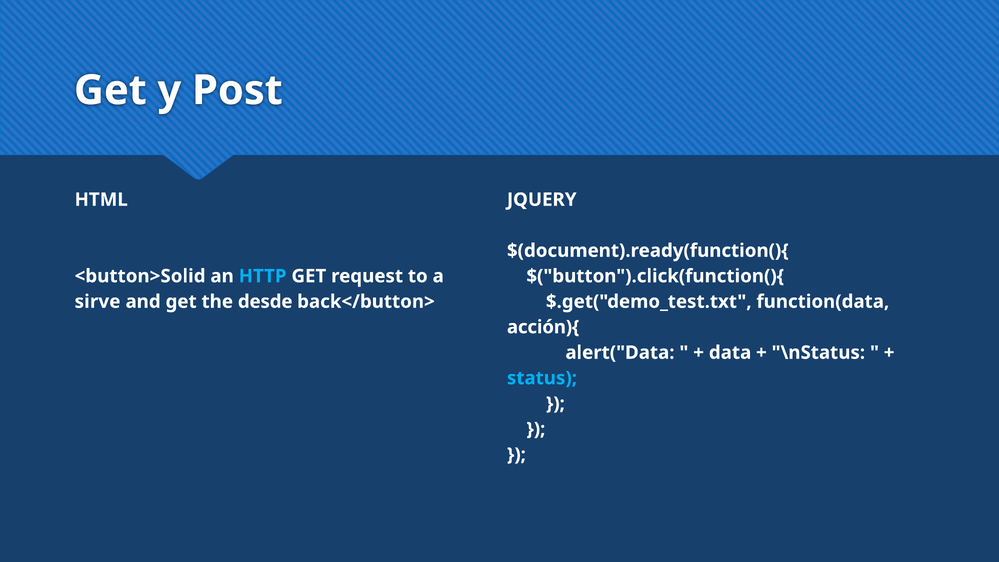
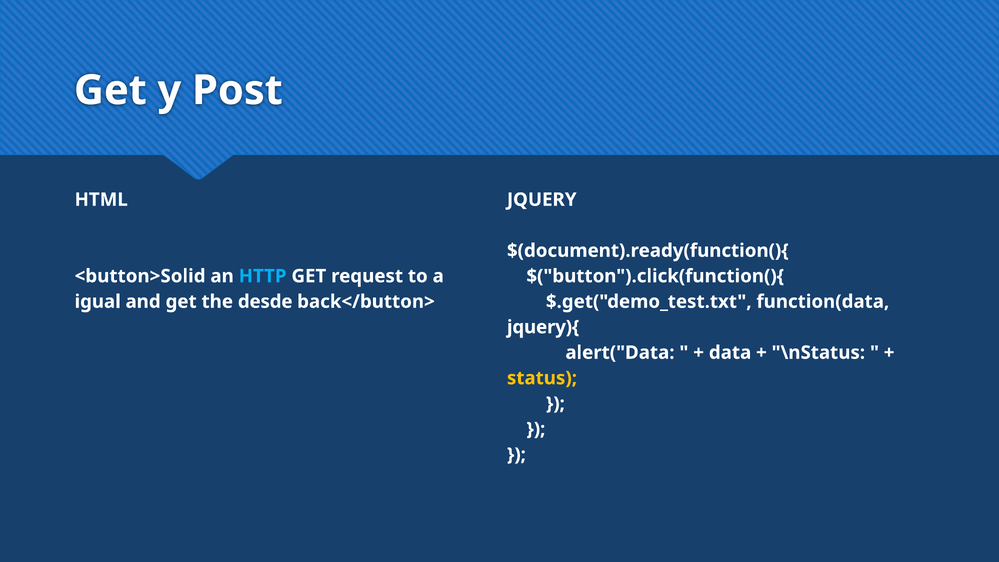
sirve: sirve -> igual (98, 302)
acción){: acción){ -> jquery){ (543, 327)
status colour: light blue -> yellow (542, 378)
